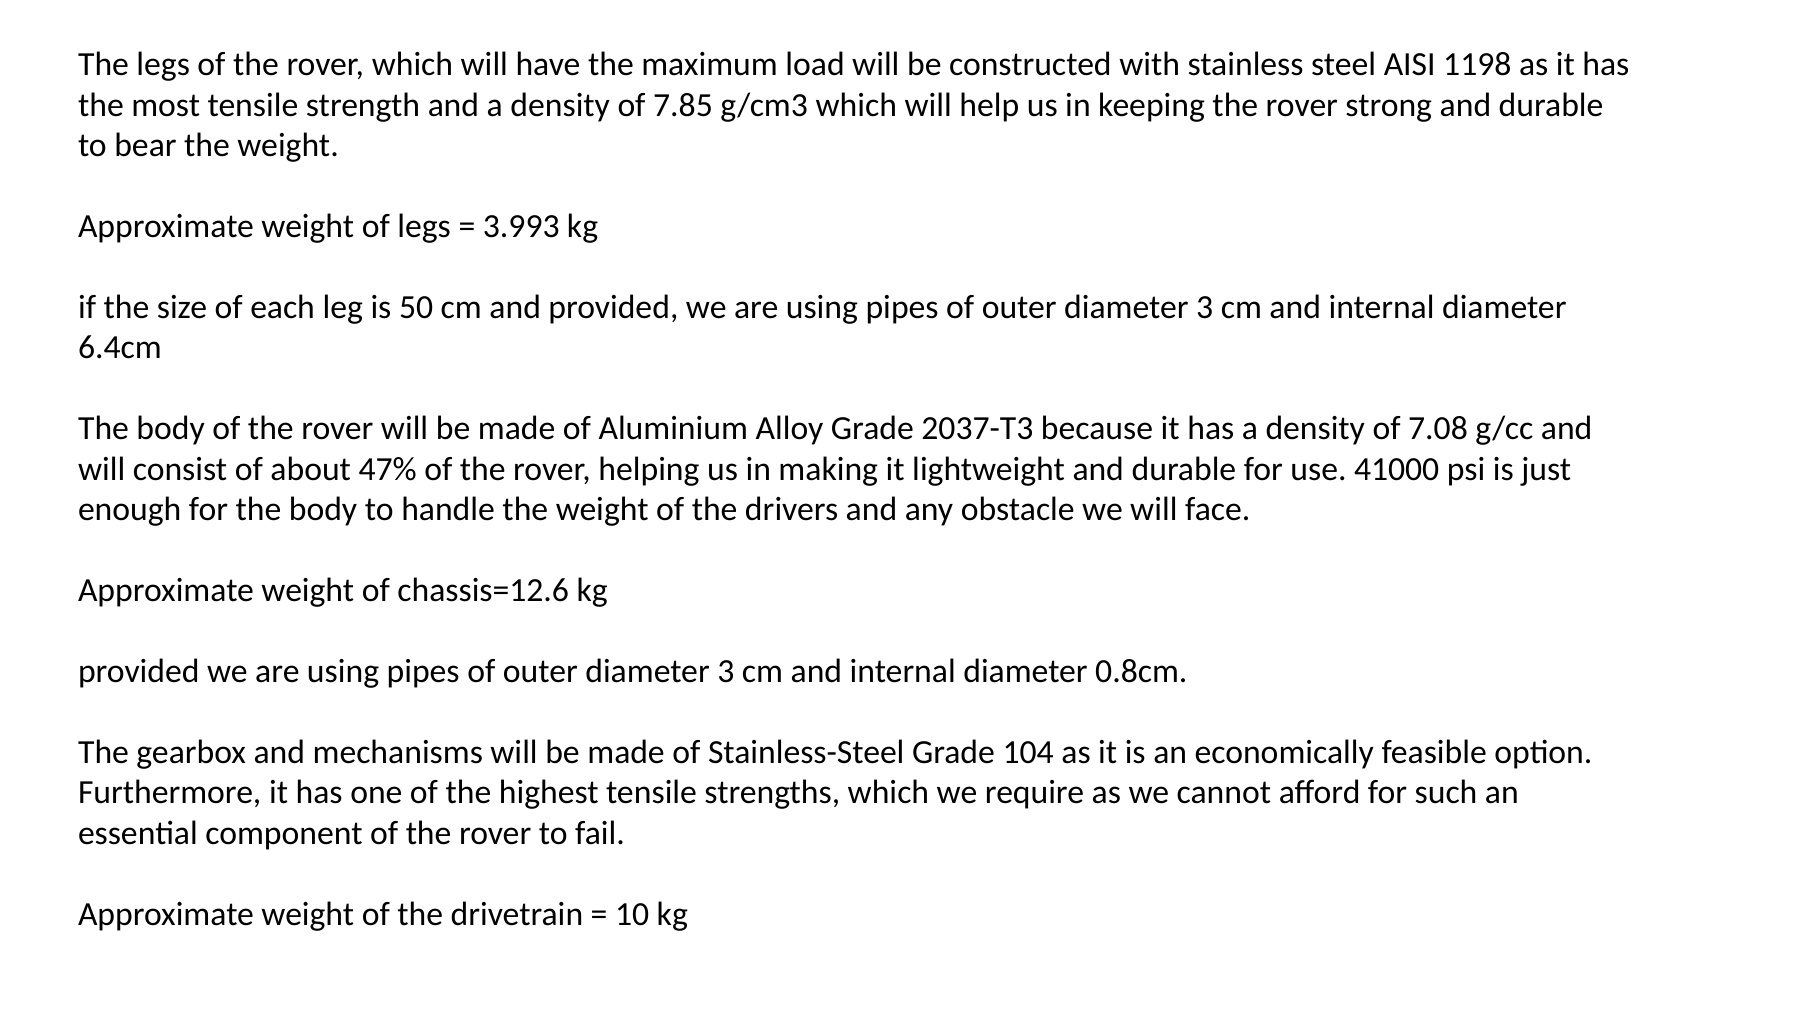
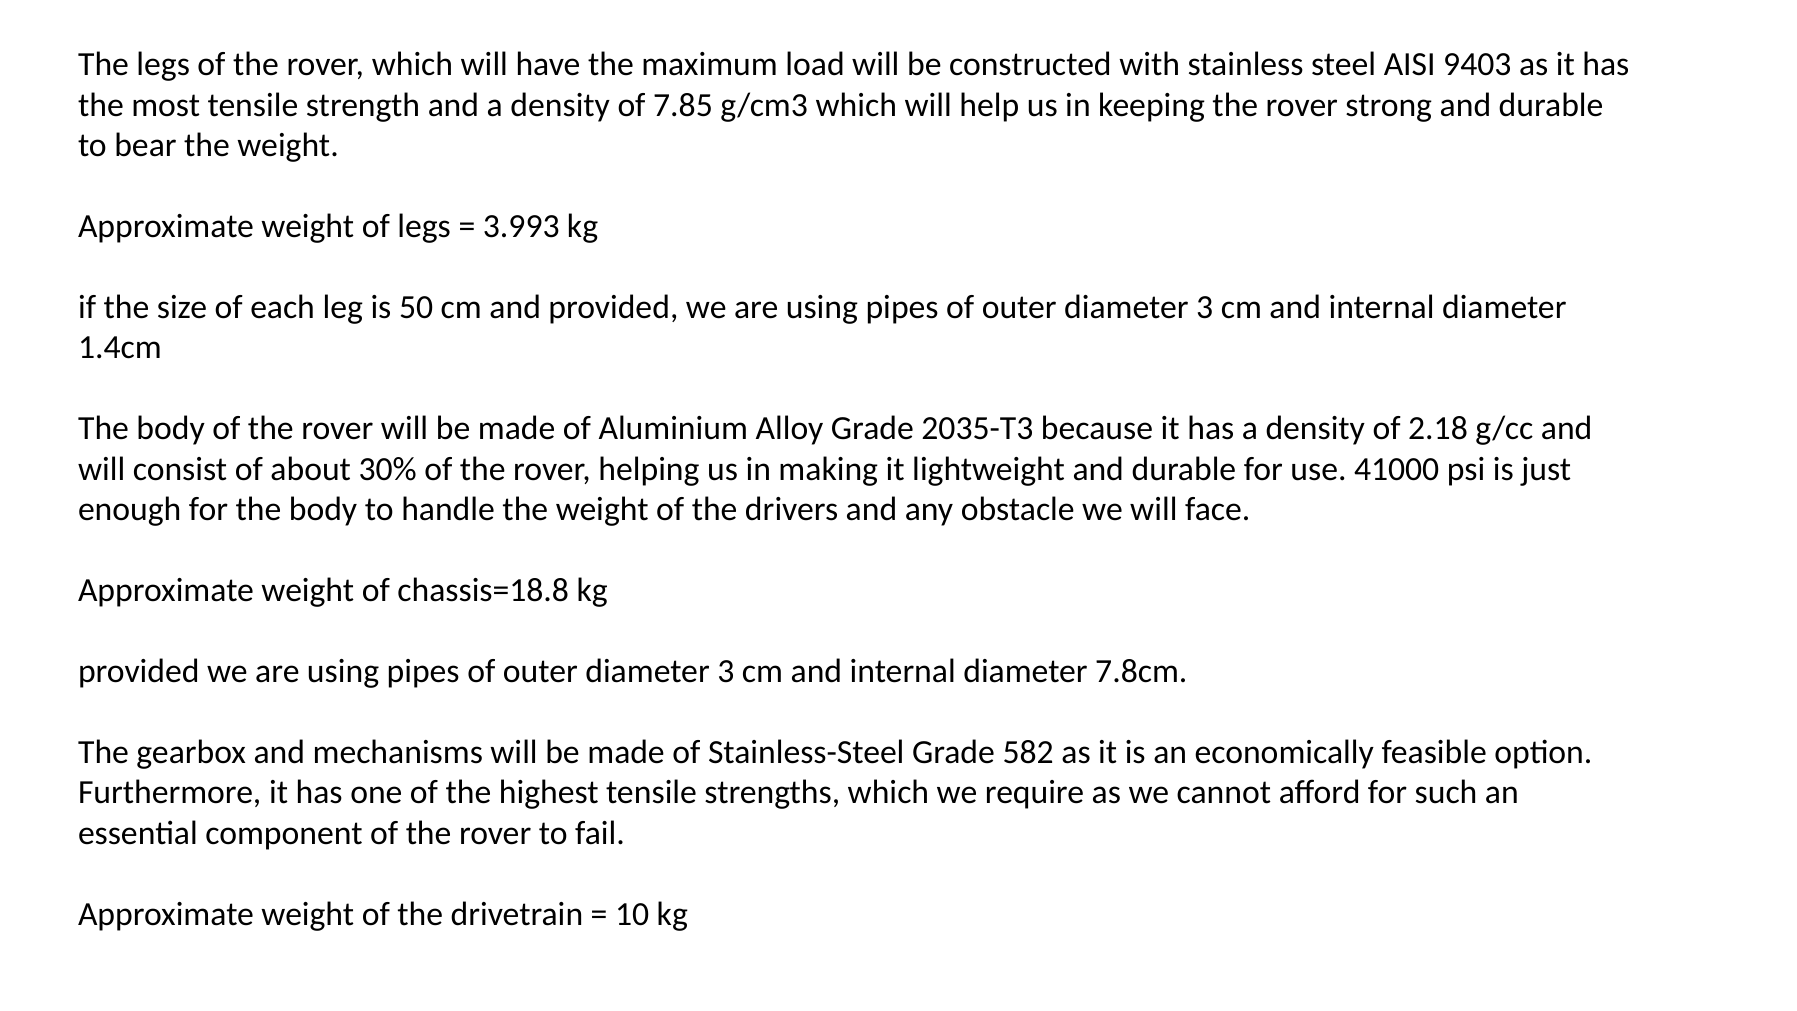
1198: 1198 -> 9403 (1477, 65)
6.4cm: 6.4cm -> 1.4cm (120, 348)
2037-T3: 2037-T3 -> 2035-T3 (977, 429)
7.08: 7.08 -> 2.18 (1438, 429)
47%: 47% -> 30% (388, 469)
chassis=12.6: chassis=12.6 -> chassis=18.8 (483, 590)
0.8cm: 0.8cm -> 7.8cm (1141, 671)
104: 104 -> 582 (1028, 752)
